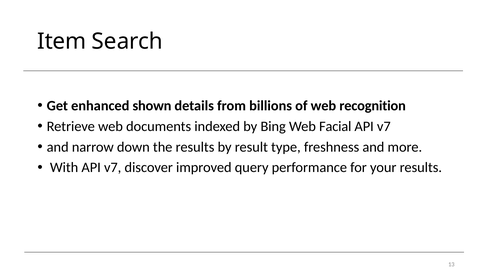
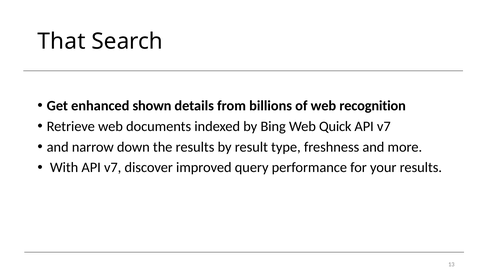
Item: Item -> That (62, 41)
Facial: Facial -> Quick (335, 126)
